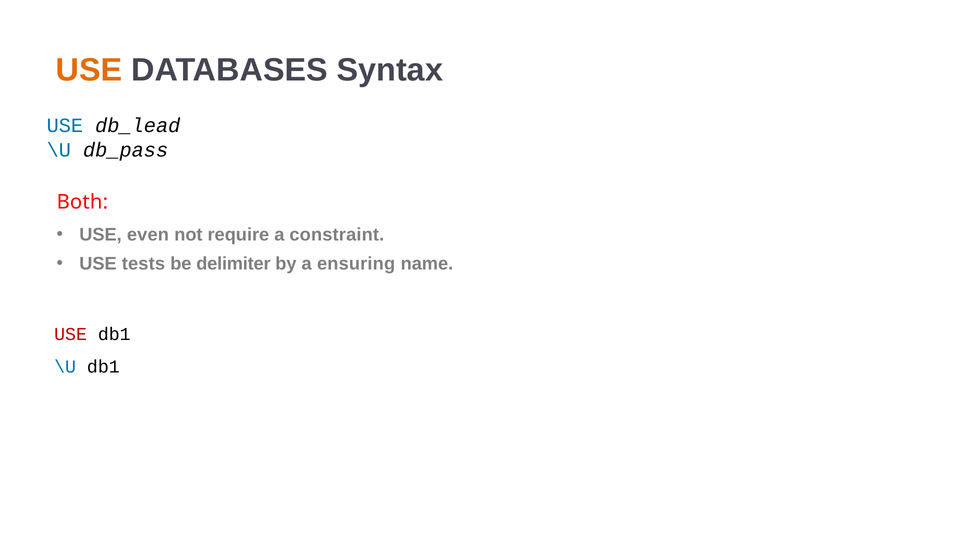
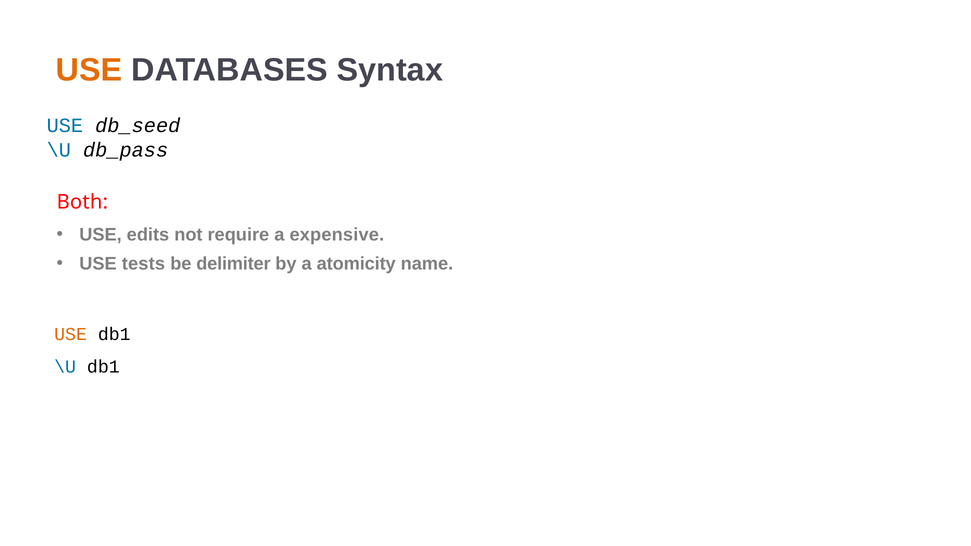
db_lead: db_lead -> db_seed (138, 126)
even: even -> edits (148, 235)
constraint: constraint -> expensive (337, 235)
ensuring: ensuring -> atomicity (356, 264)
USE colour: red -> orange (71, 334)
